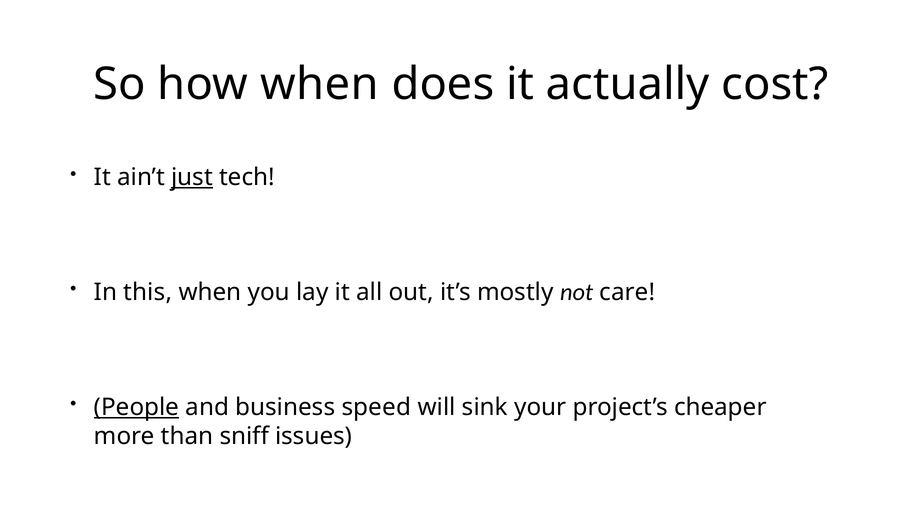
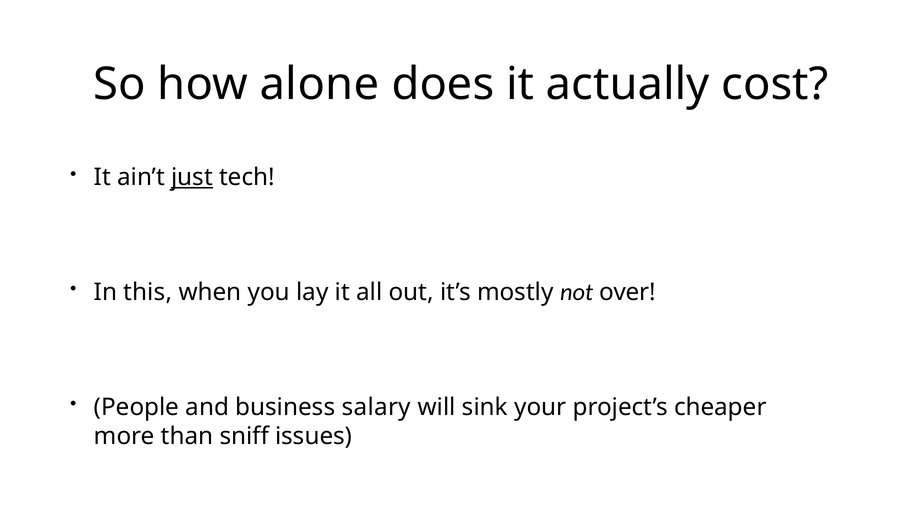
how when: when -> alone (320, 84)
care: care -> over (627, 293)
People underline: present -> none (137, 408)
speed: speed -> salary (376, 408)
